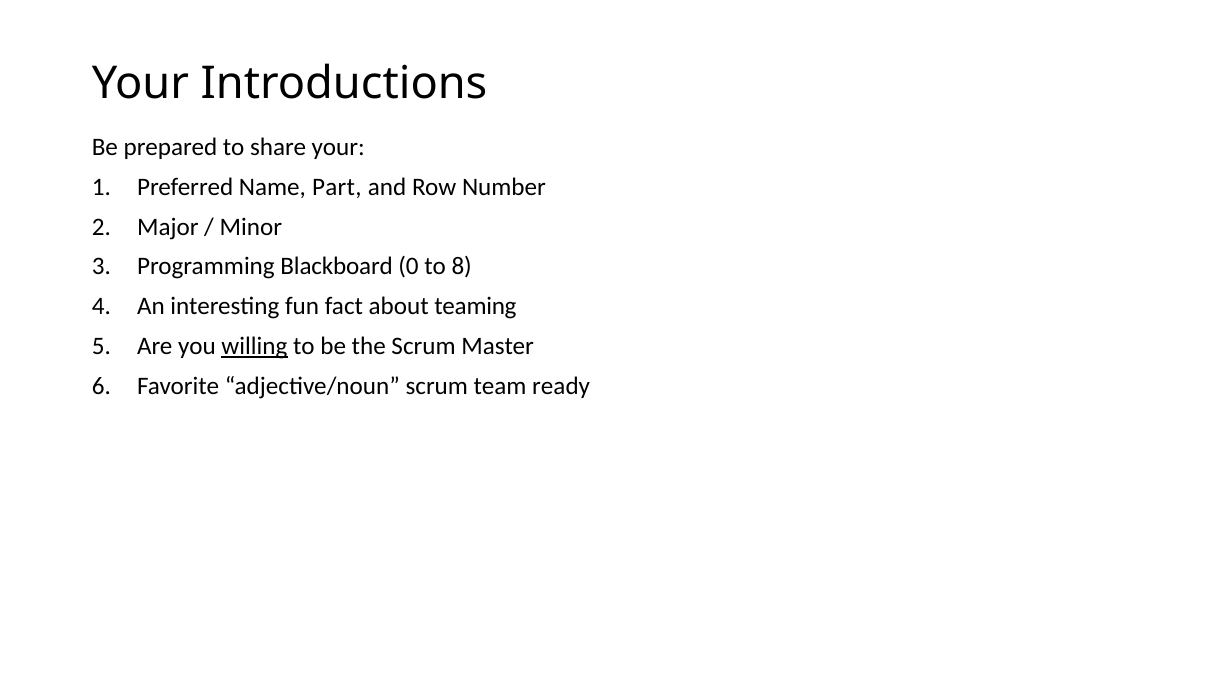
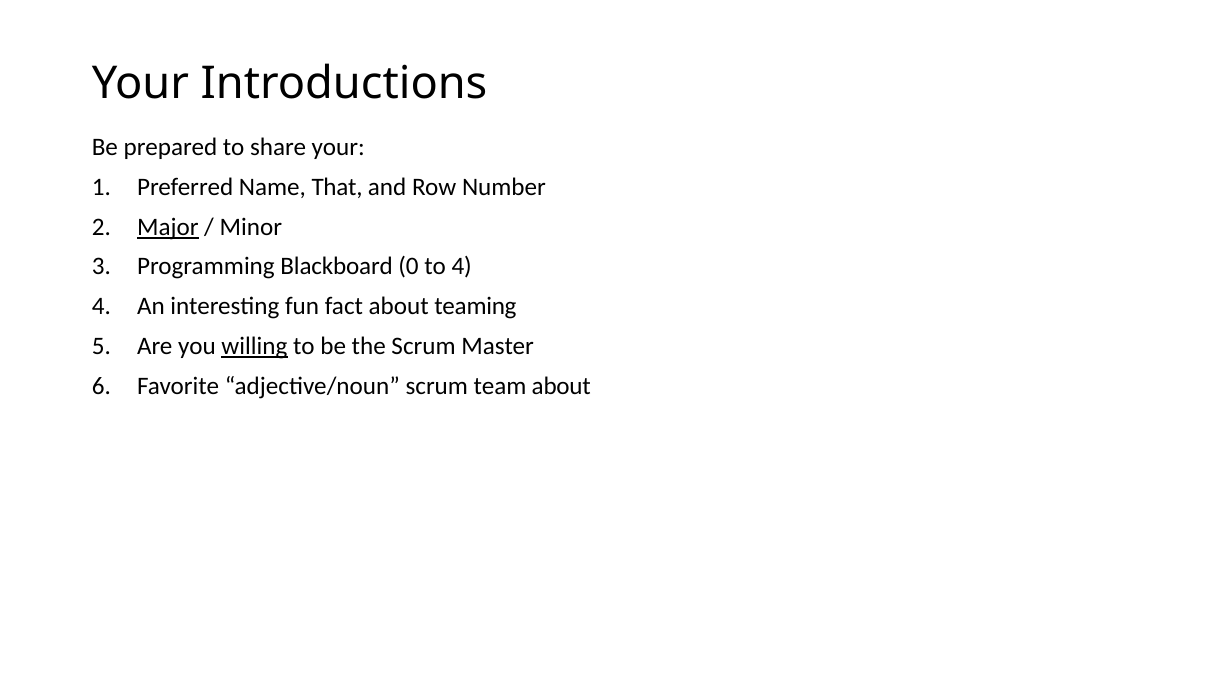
Part: Part -> That (337, 187)
Major underline: none -> present (168, 227)
to 8: 8 -> 4 (462, 267)
team ready: ready -> about (561, 386)
